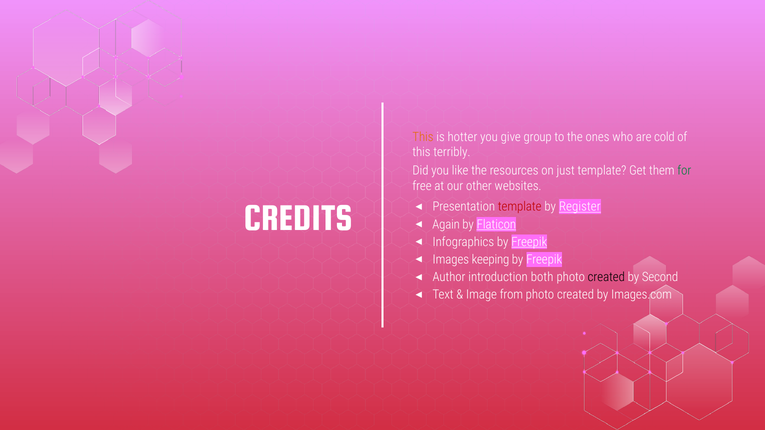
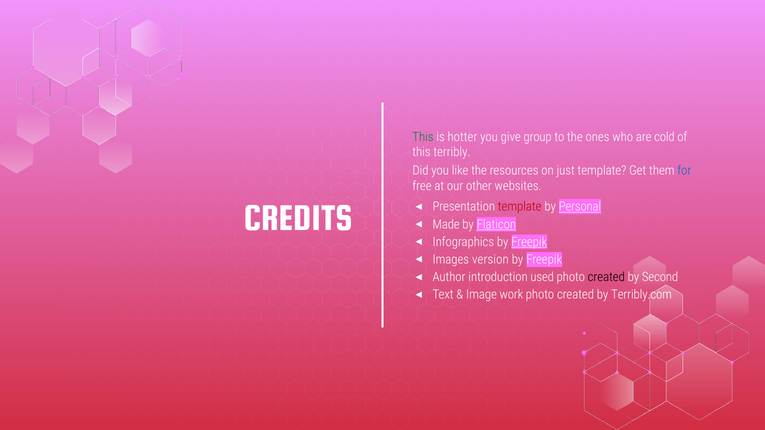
This colour: orange -> green (423, 137)
for colour: green -> blue (684, 171)
Register: Register -> Personal (580, 207)
Again: Again -> Made (446, 225)
keeping: keeping -> version (490, 260)
both: both -> used (542, 277)
from: from -> work (511, 295)
Images.com: Images.com -> Terribly.com (642, 295)
